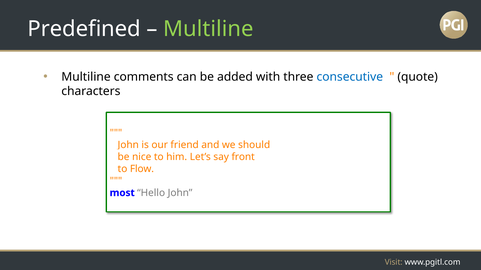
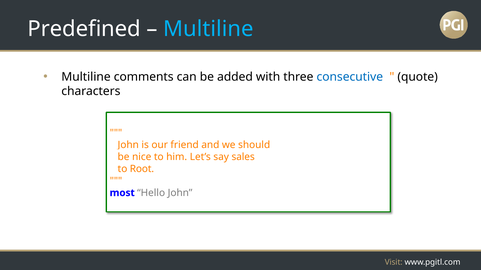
Multiline colour: light green -> light blue (208, 29)
front: front -> sales (243, 157)
Flow: Flow -> Root (142, 169)
